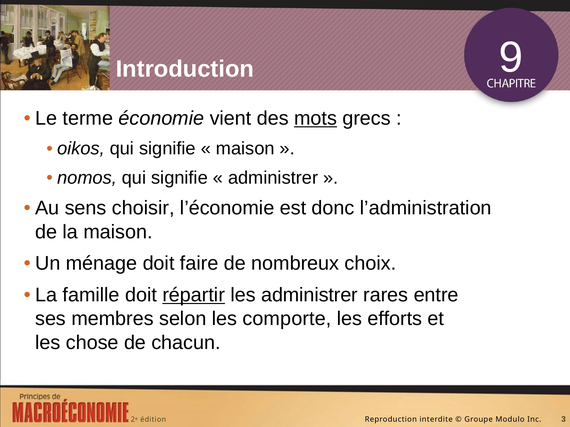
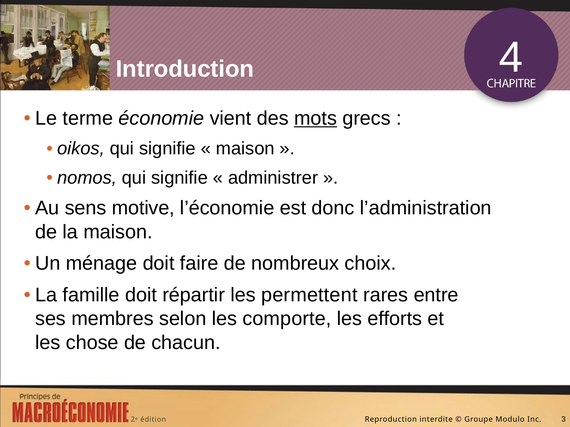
9: 9 -> 4 (511, 57)
choisir: choisir -> motive (143, 208)
répartir underline: present -> none (194, 295)
les administrer: administrer -> permettent (309, 295)
